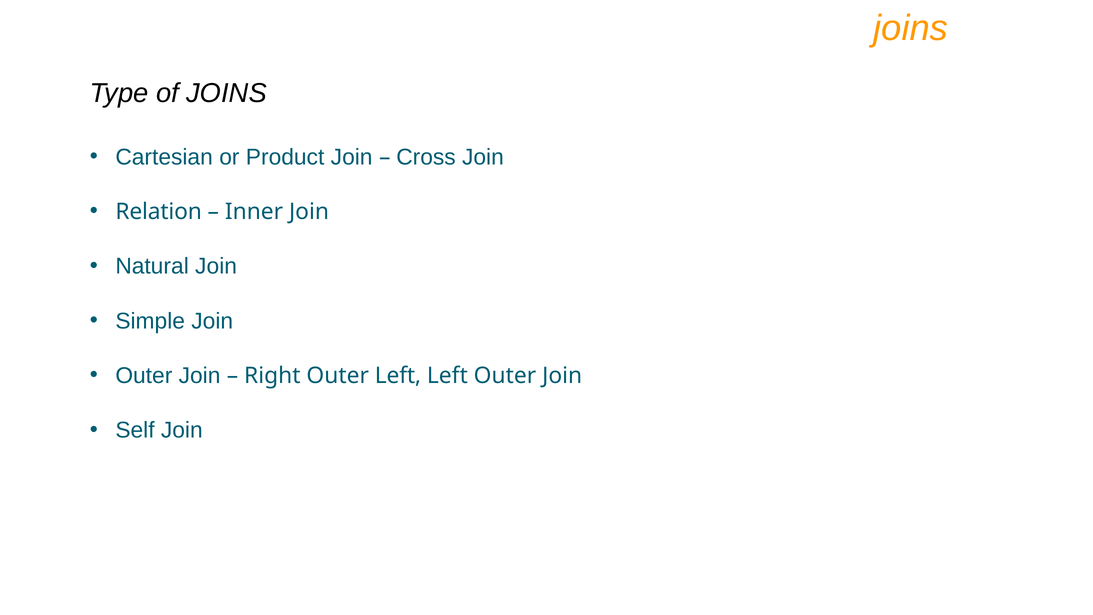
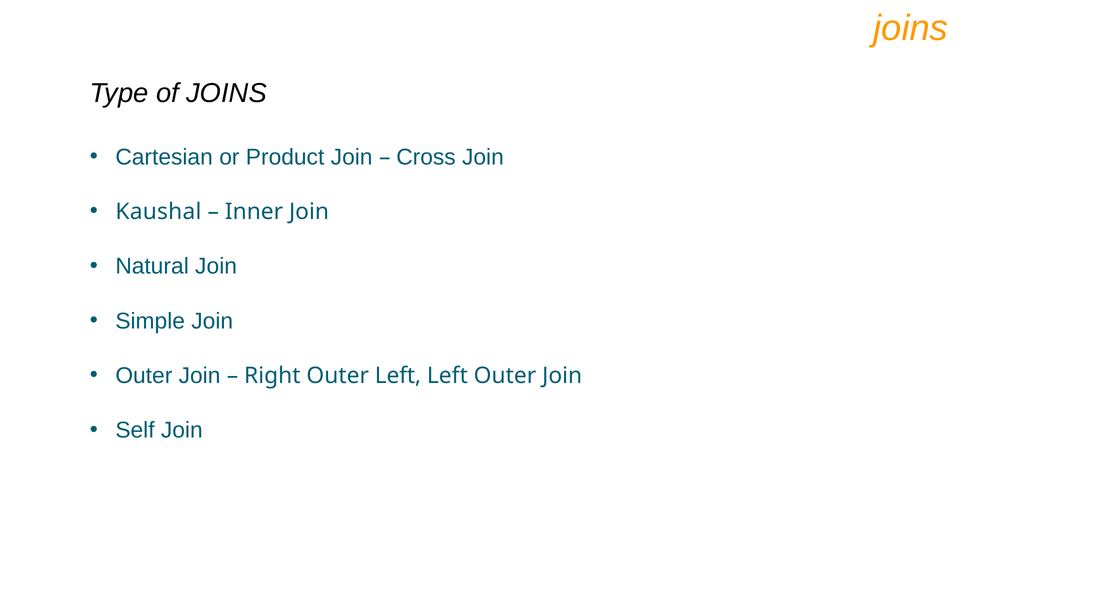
Relation: Relation -> Kaushal (158, 212)
